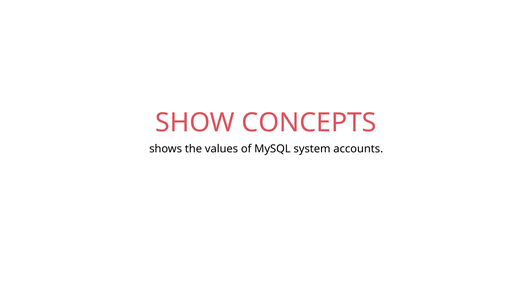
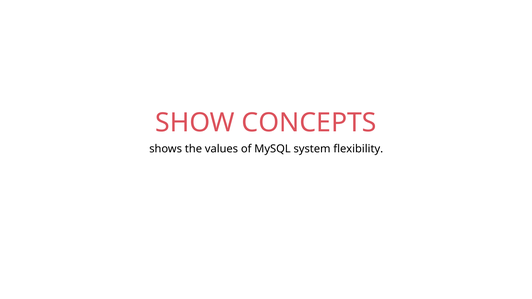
accounts: accounts -> flexibility (358, 149)
